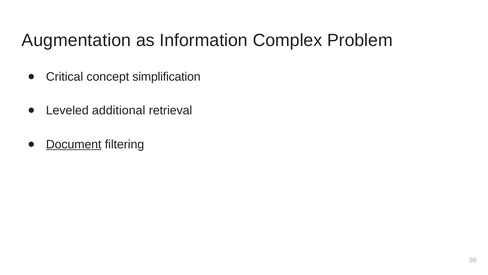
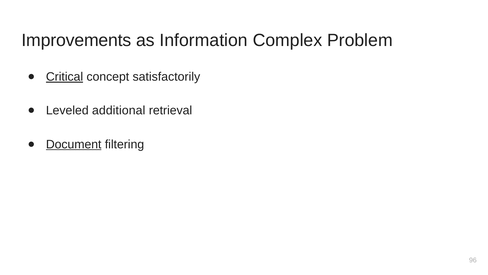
Augmentation: Augmentation -> Improvements (76, 40)
Critical underline: none -> present (65, 77)
simplification: simplification -> satisfactorily (166, 77)
